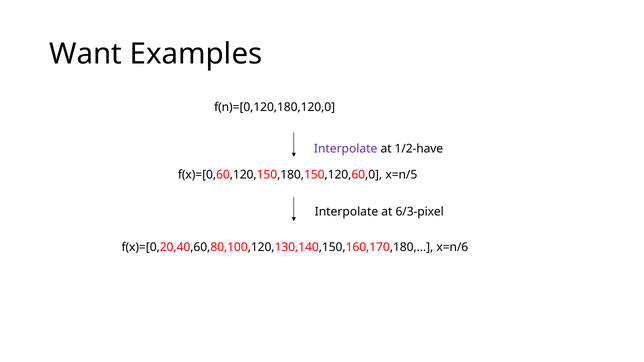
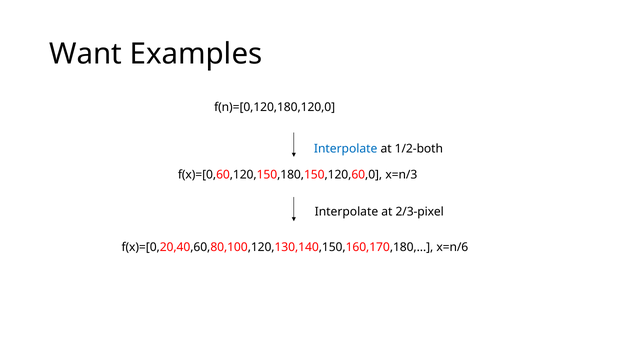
Interpolate colour: purple -> blue (346, 149)
1/2-have: 1/2-have -> 1/2-both (419, 149)
x=n/5: x=n/5 -> x=n/3 (401, 175)
6/3-pixel: 6/3-pixel -> 2/3-pixel (420, 212)
